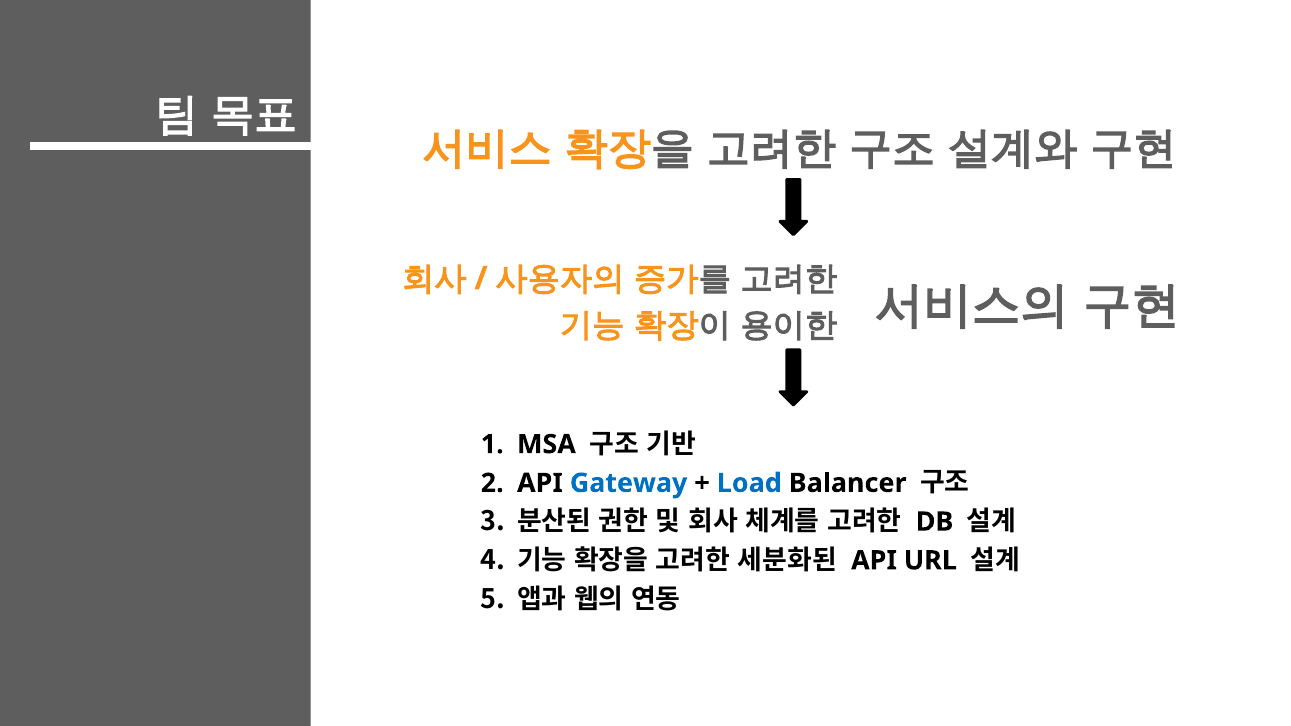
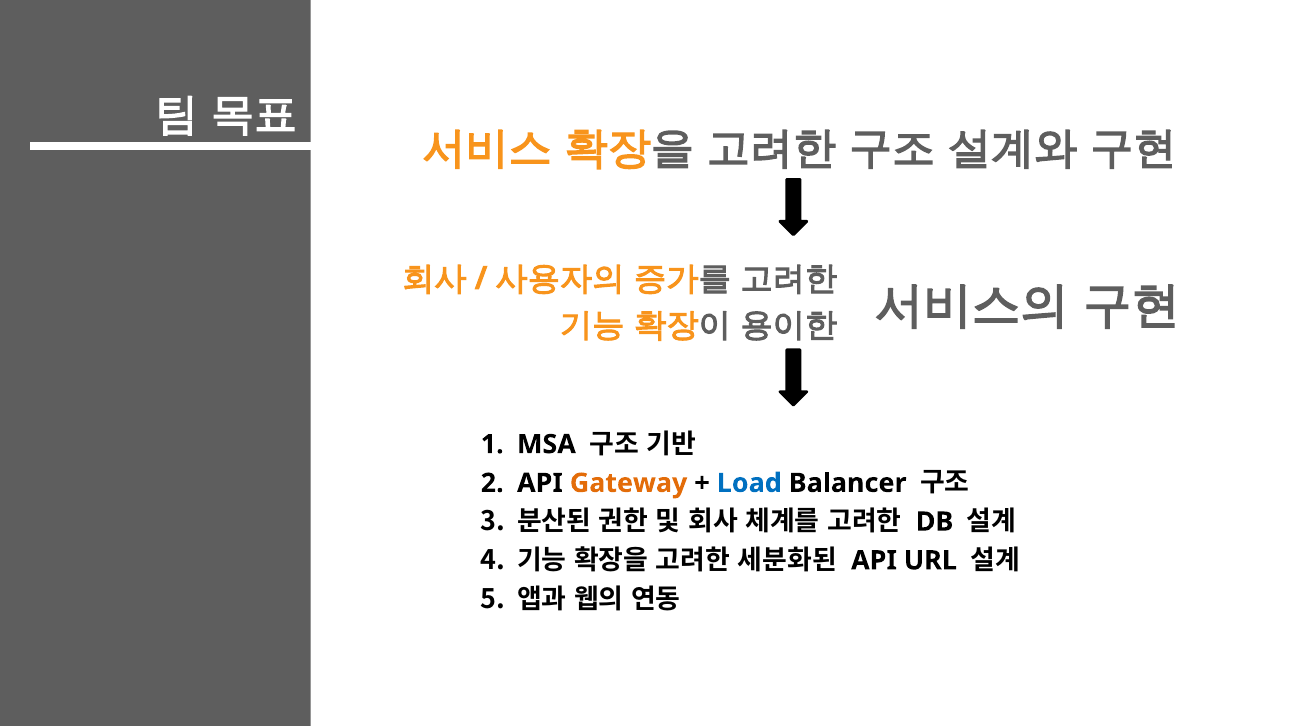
Gateway colour: blue -> orange (629, 483)
